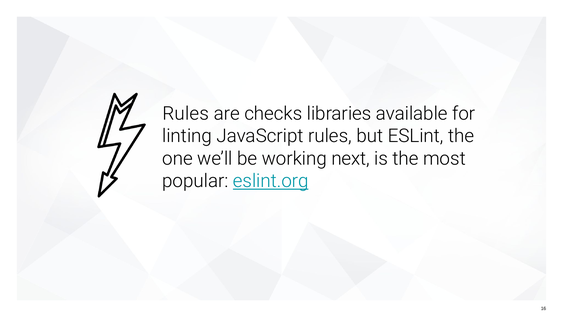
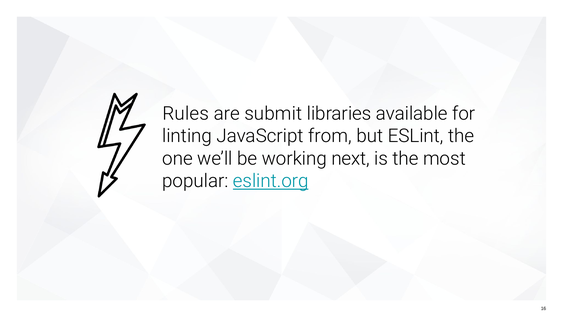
checks: checks -> submit (273, 113)
JavaScript rules: rules -> from (330, 136)
